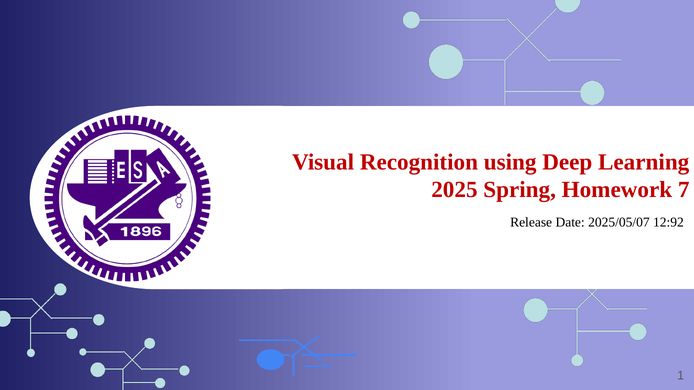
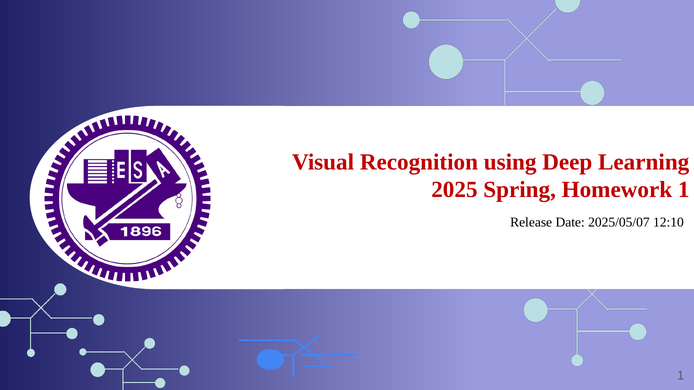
Homework 7: 7 -> 1 (684, 190)
12:92: 12:92 -> 12:10 (668, 222)
